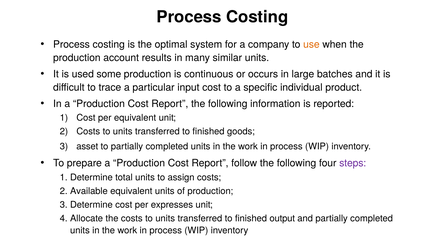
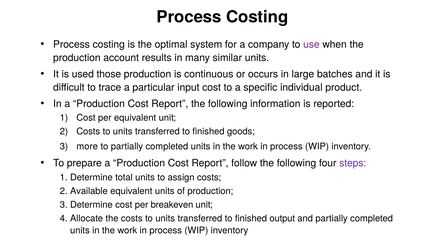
use colour: orange -> purple (311, 45)
some: some -> those (109, 74)
asset: asset -> more (87, 147)
expresses: expresses -> breakeven (172, 205)
